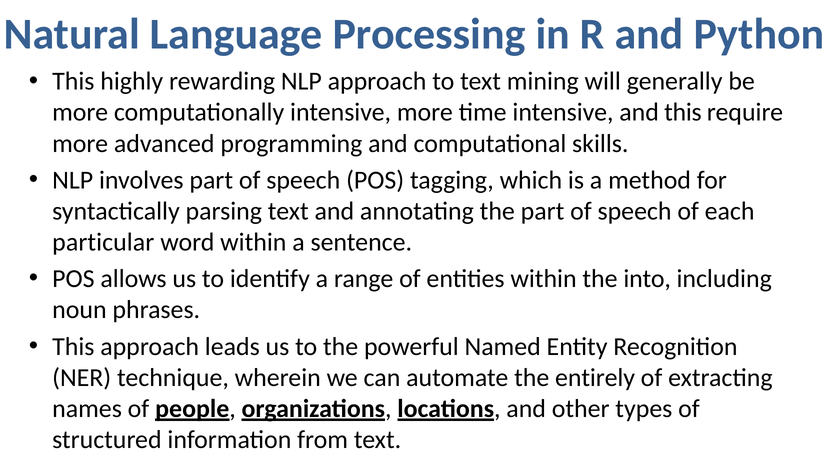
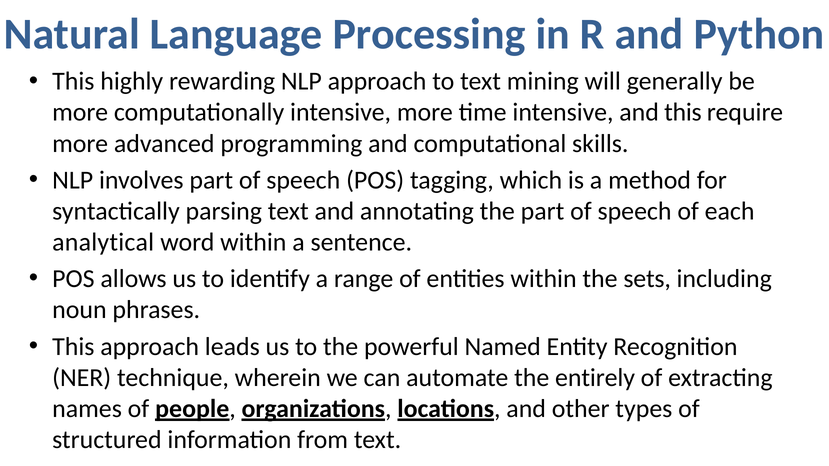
particular: particular -> analytical (103, 242)
into: into -> sets (647, 279)
